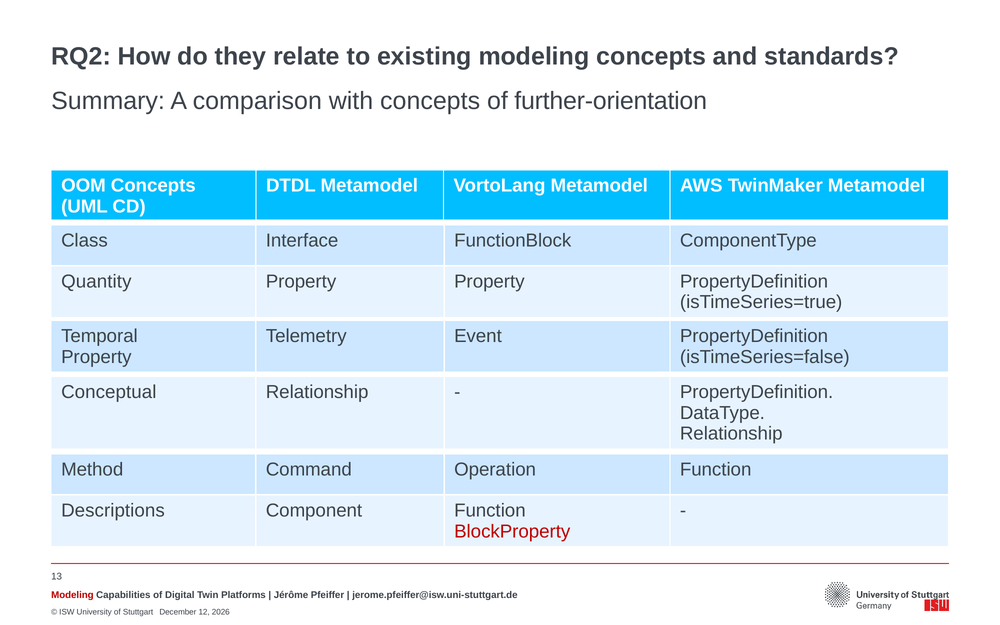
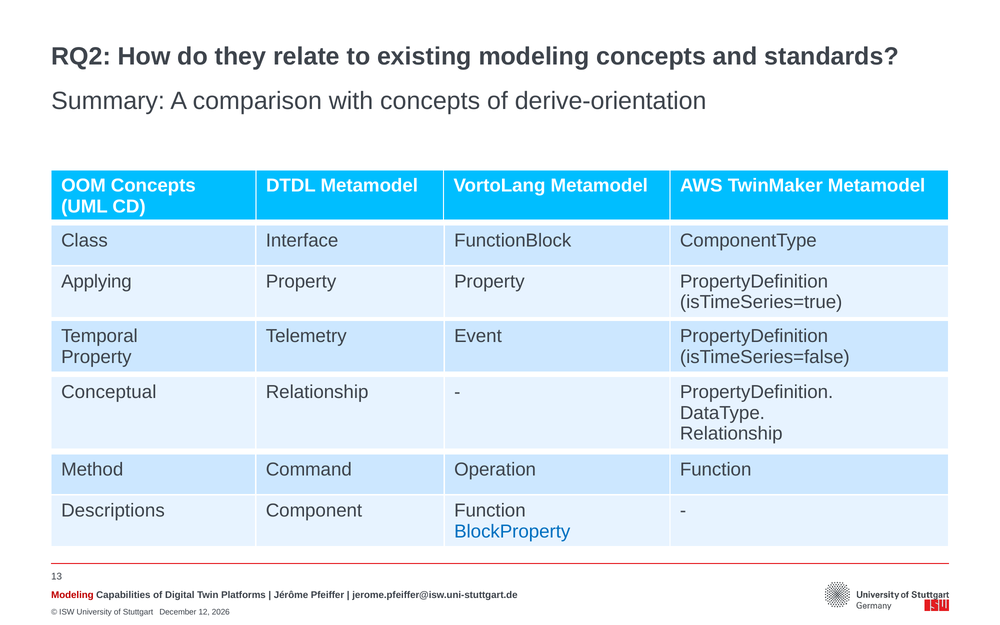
further-orientation: further-orientation -> derive-orientation (611, 101)
Quantity: Quantity -> Applying (96, 281)
BlockProperty colour: red -> blue (512, 531)
